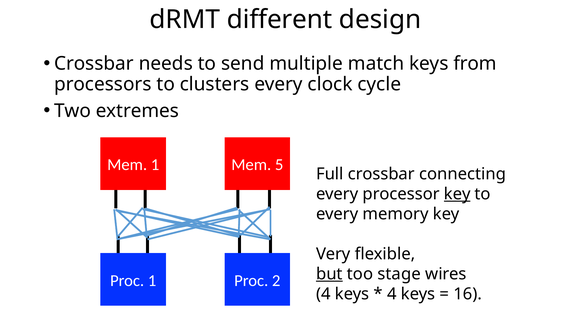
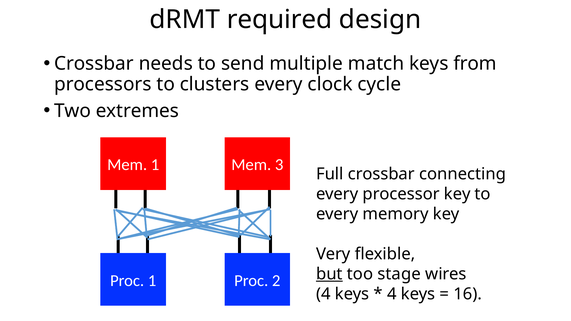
different: different -> required (280, 20)
5: 5 -> 3 (279, 165)
key underline: present -> none (457, 194)
